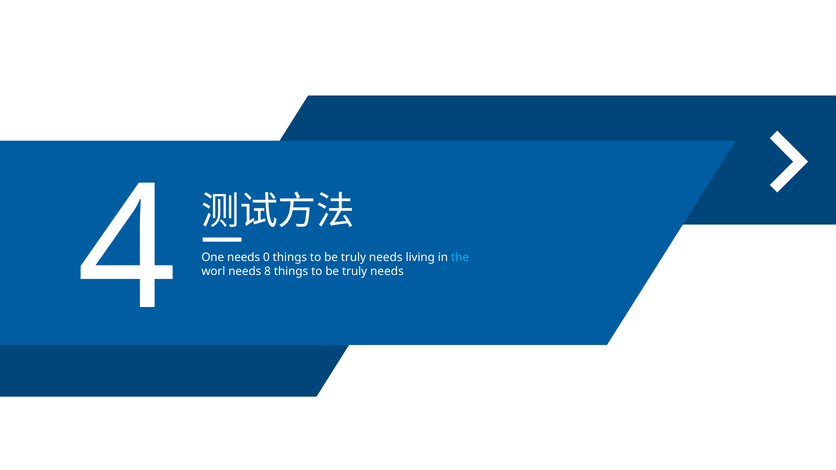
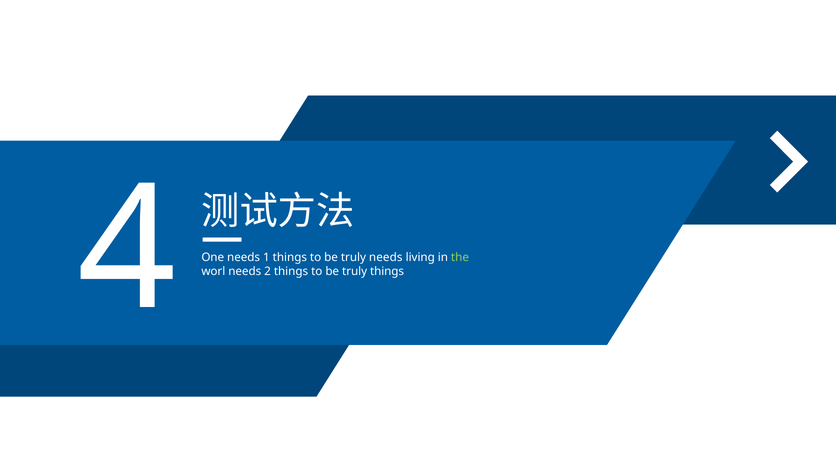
0: 0 -> 1 (266, 258)
the colour: light blue -> light green (460, 258)
8: 8 -> 2 (268, 272)
needs: needs -> things (387, 272)
